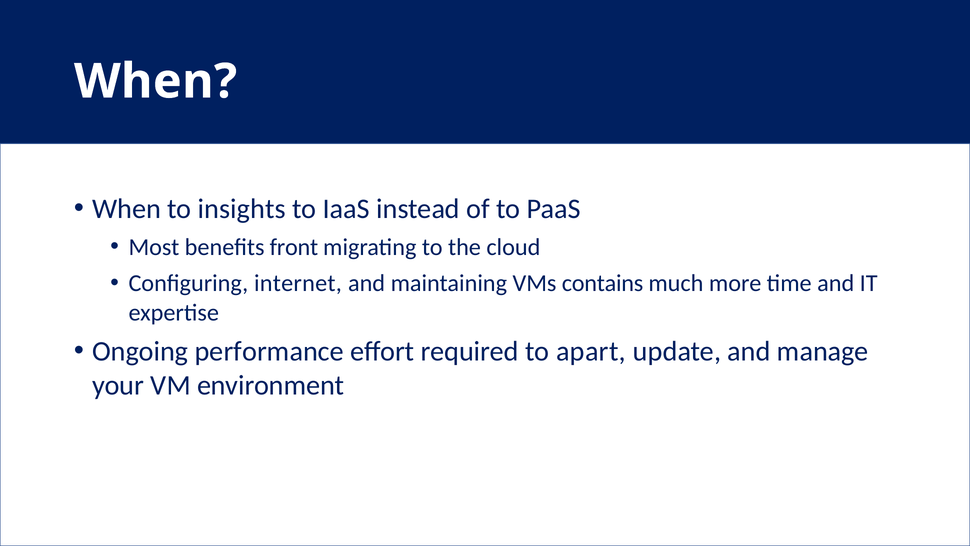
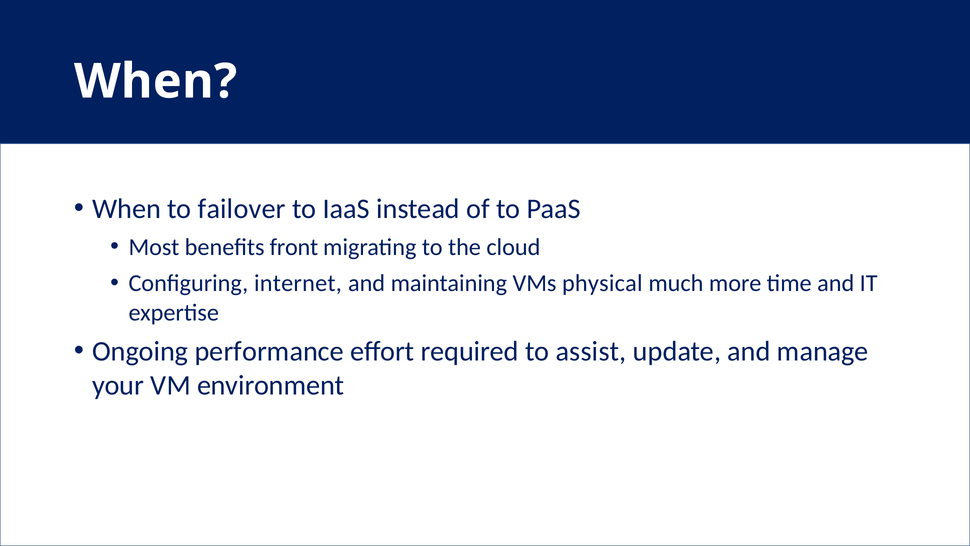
insights: insights -> failover (242, 209)
contains: contains -> physical (602, 283)
apart: apart -> assist (591, 351)
